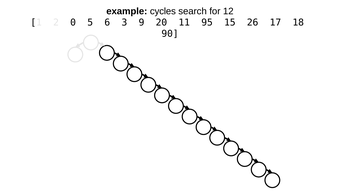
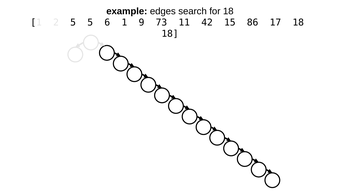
cycles: cycles -> edges (163, 11)
for 12: 12 -> 18 (228, 11)
2 0: 0 -> 5 (73, 23)
6 3: 3 -> 1 (124, 23)
20: 20 -> 73 (161, 23)
95: 95 -> 42 (207, 23)
26: 26 -> 86 (253, 23)
90: 90 -> 18 (170, 34)
